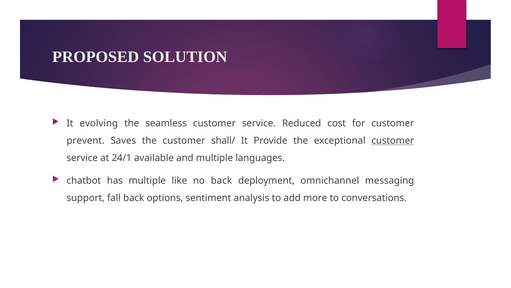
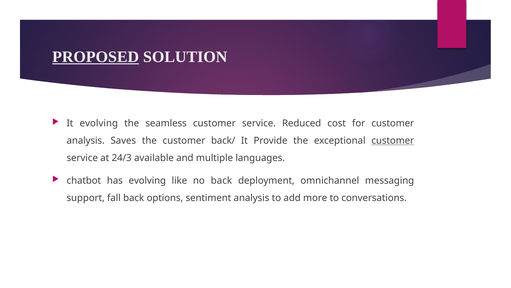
PROPOSED underline: none -> present (96, 57)
prevent: prevent -> analysis (86, 140)
shall/: shall/ -> back/ (223, 140)
24/1: 24/1 -> 24/3 (122, 158)
has multiple: multiple -> evolving (147, 180)
